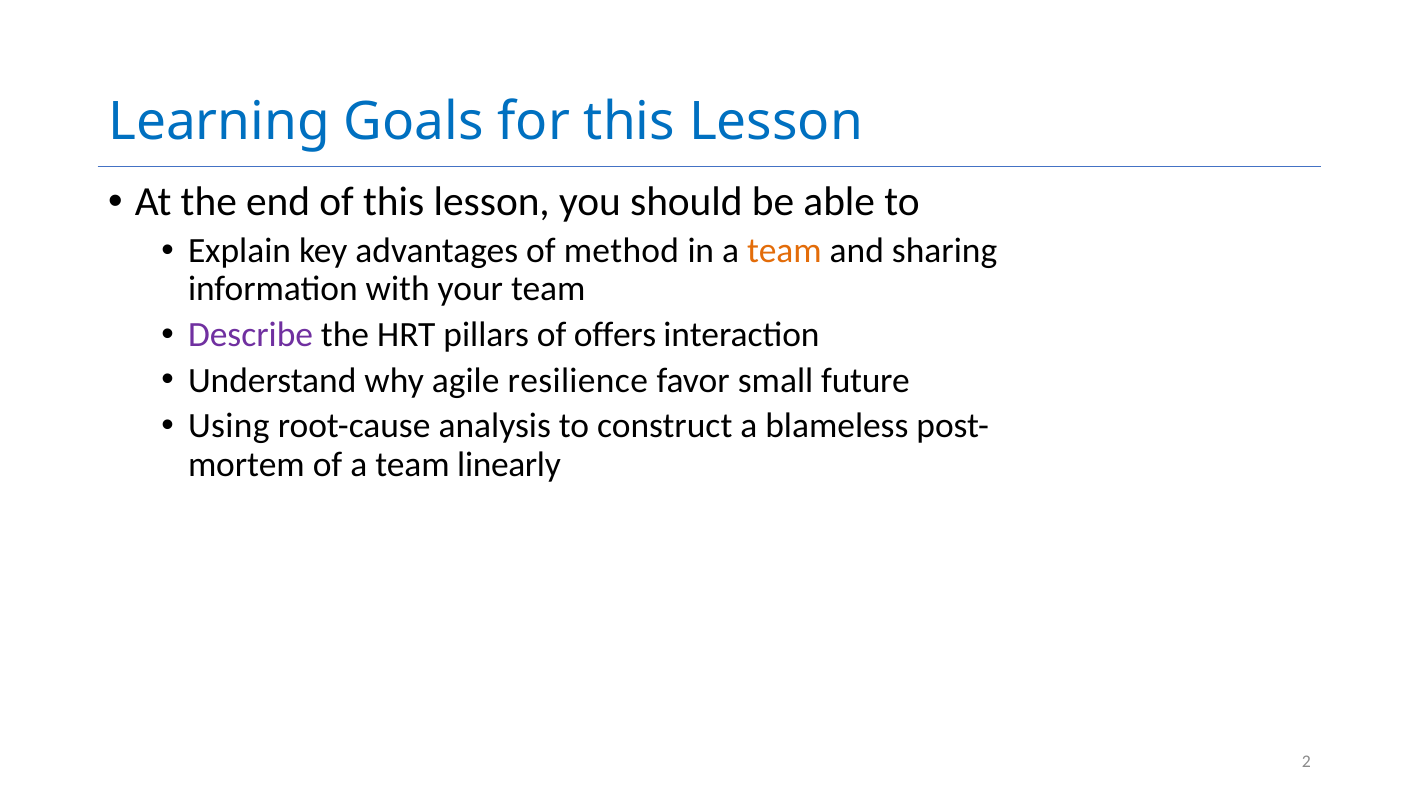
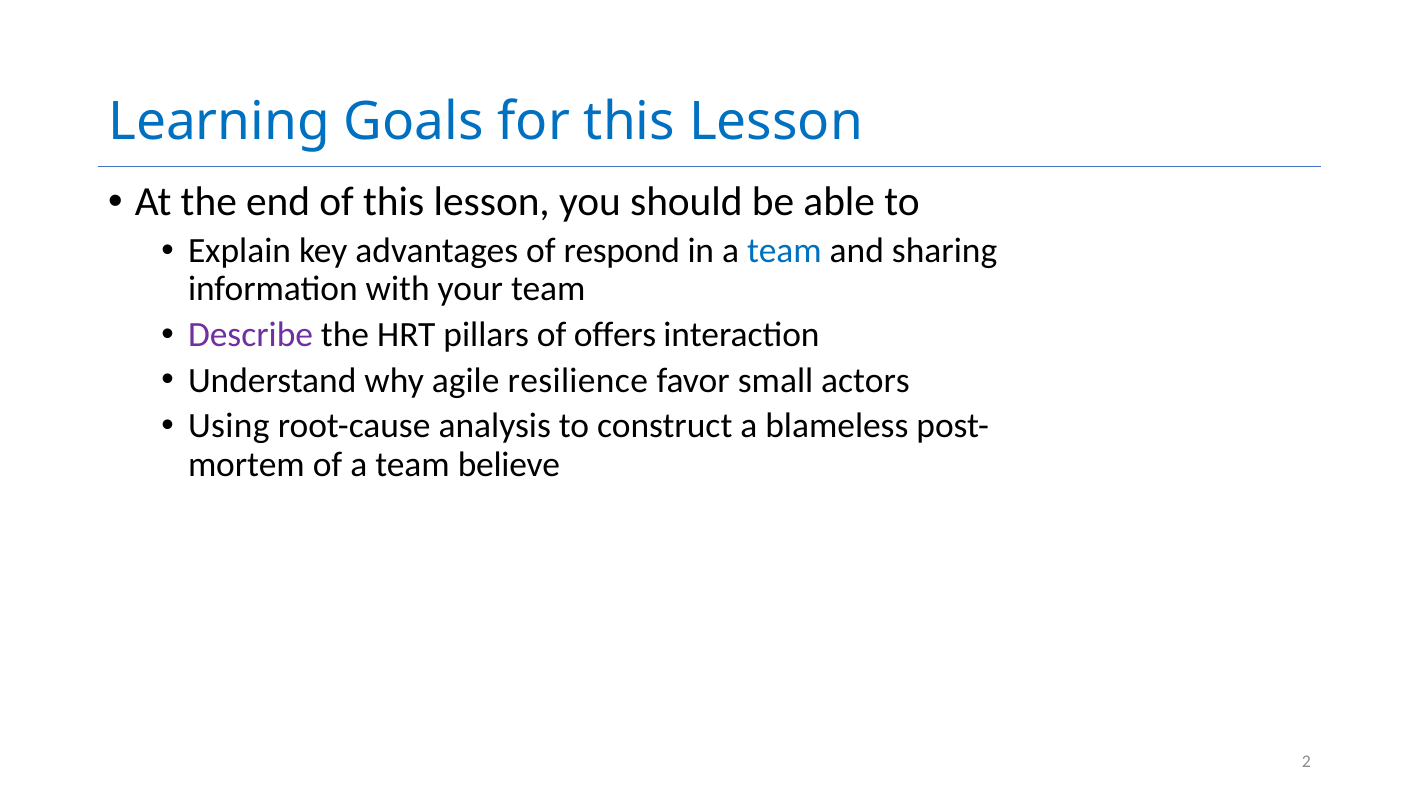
method: method -> respond (622, 251)
team colour: orange -> blue (784, 251)
future: future -> actors (865, 381)
linearly: linearly -> believe (509, 465)
